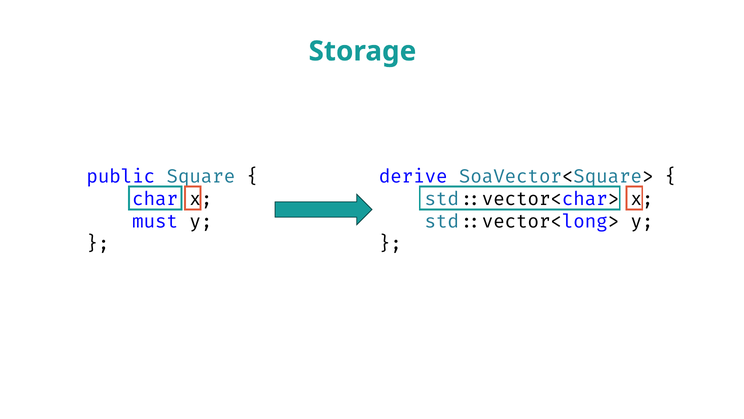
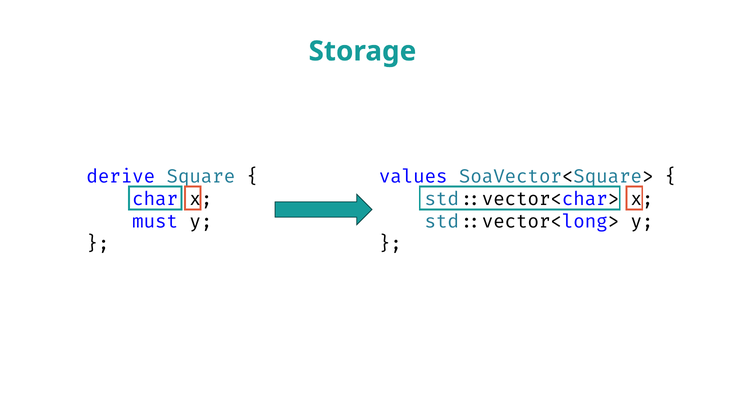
public: public -> derive (121, 177)
derive: derive -> values (413, 177)
